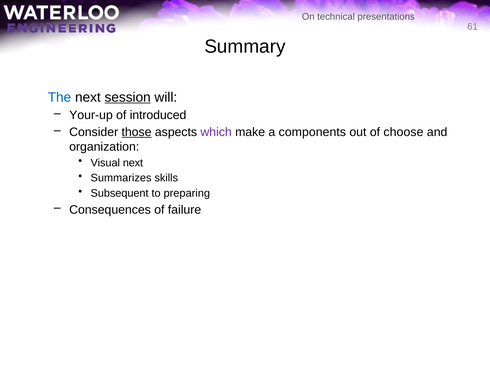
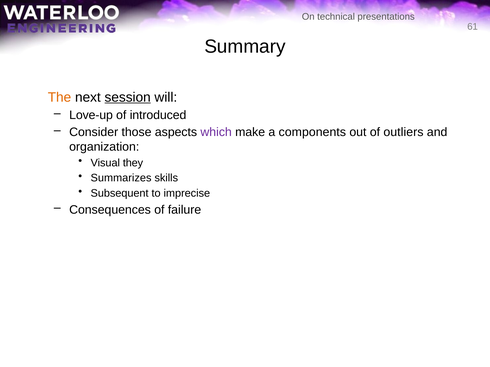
The colour: blue -> orange (59, 97)
Your-up: Your-up -> Love-up (91, 115)
those underline: present -> none (137, 132)
choose: choose -> outliers (403, 132)
Visual next: next -> they (133, 163)
preparing: preparing -> imprecise (187, 193)
